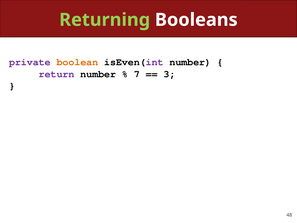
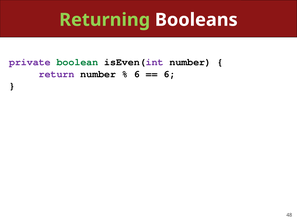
boolean colour: orange -> green (77, 62)
7: 7 -> 6 (137, 74)
3: 3 -> 6 (170, 74)
